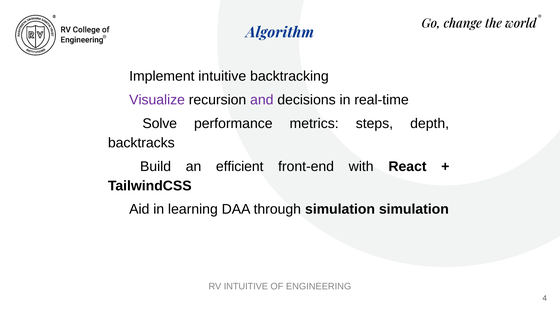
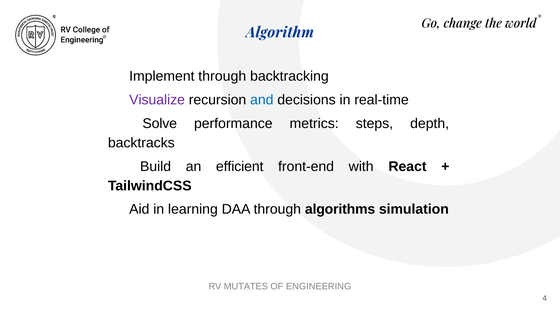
Implement intuitive: intuitive -> through (222, 76)
and colour: purple -> blue (262, 100)
through simulation: simulation -> algorithms (340, 209)
RV INTUITIVE: INTUITIVE -> MUTATES (246, 286)
